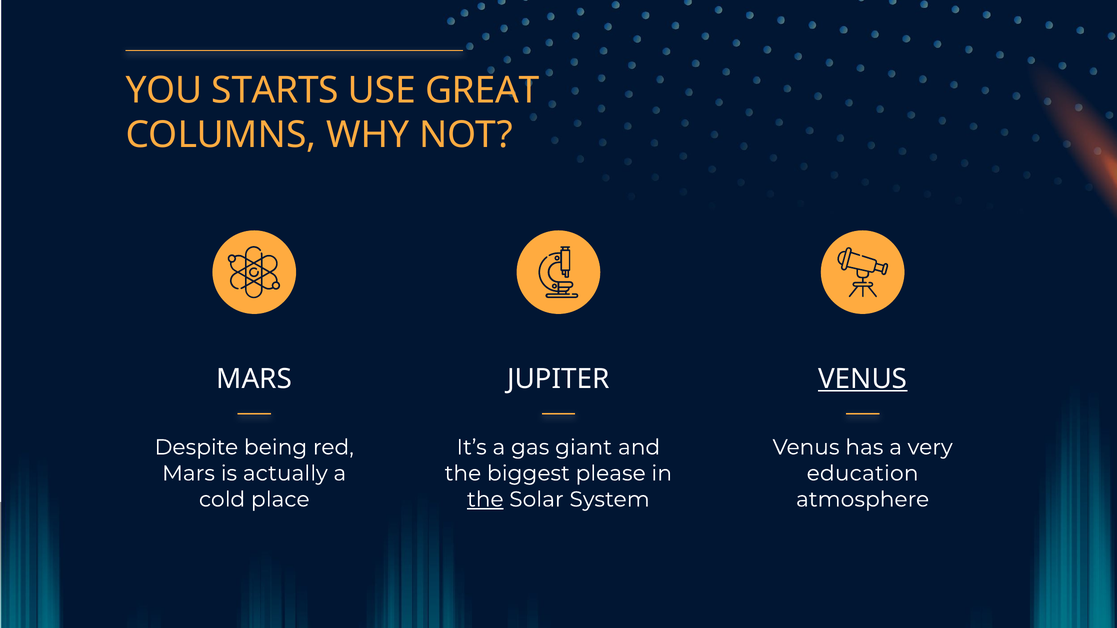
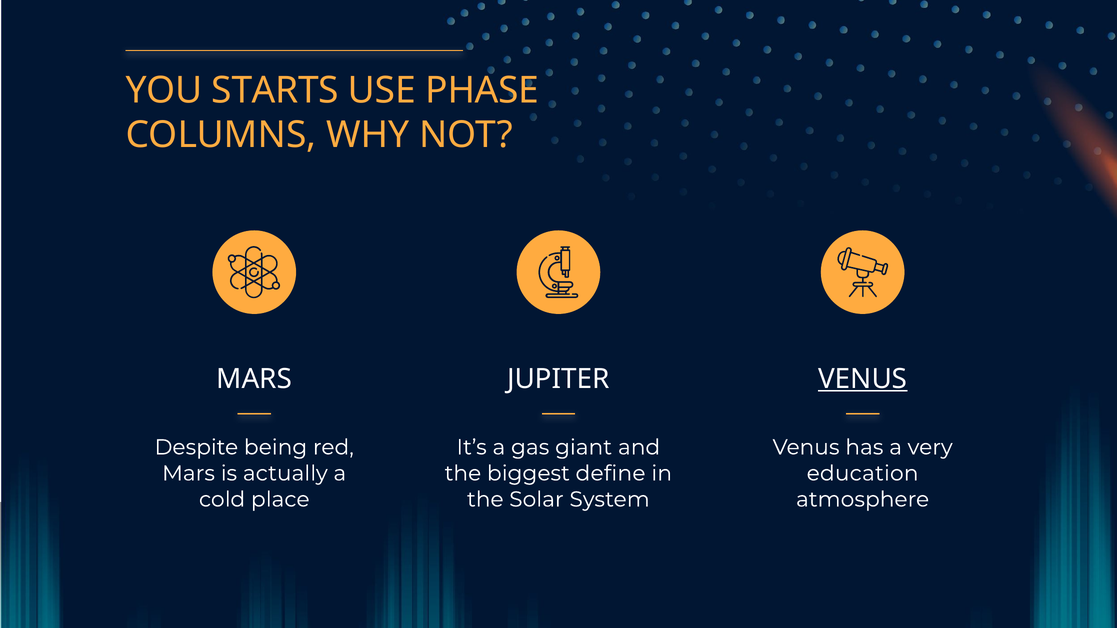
GREAT: GREAT -> PHASE (482, 90)
please: please -> define (611, 474)
the underline: present -> none (485, 500)
